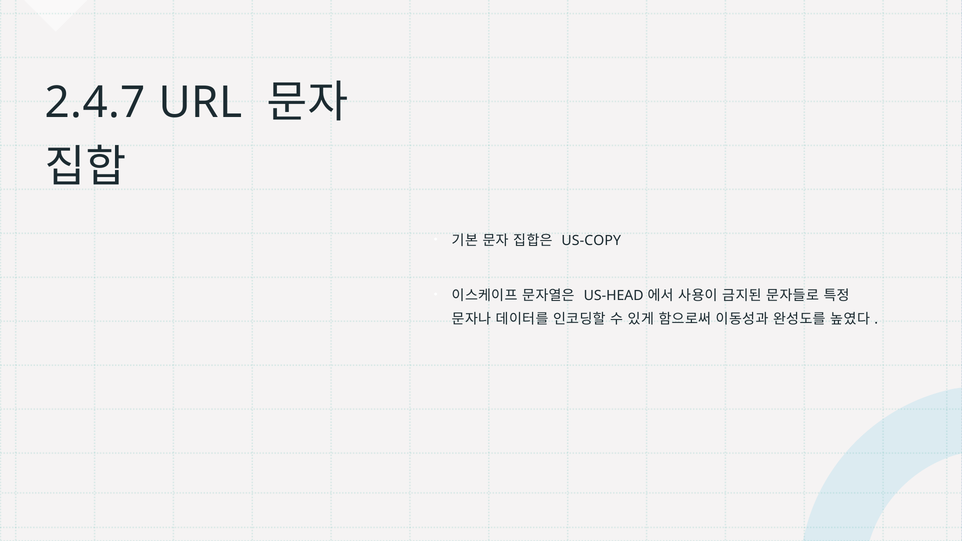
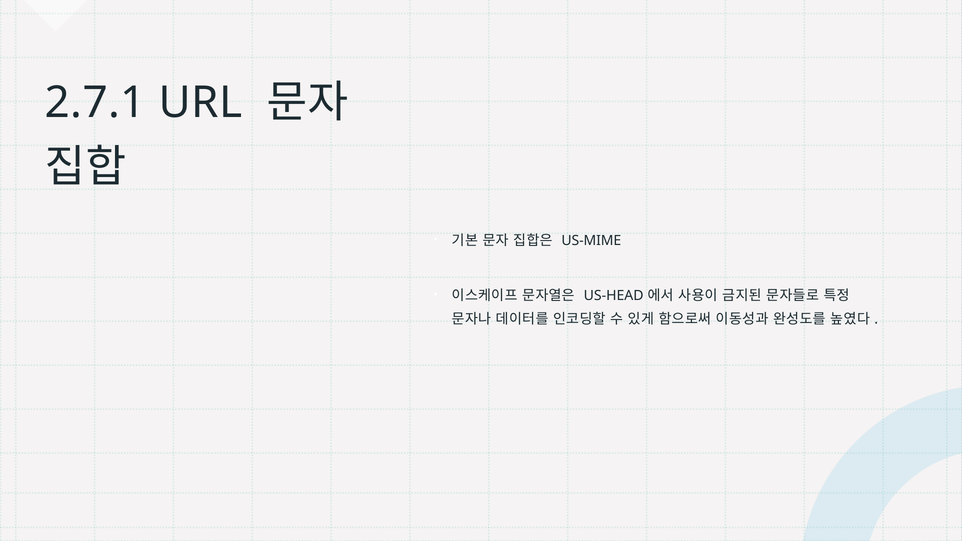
2.4.7: 2.4.7 -> 2.7.1 (95, 103)
US-COPY: US-COPY -> US-MIME (591, 241)
